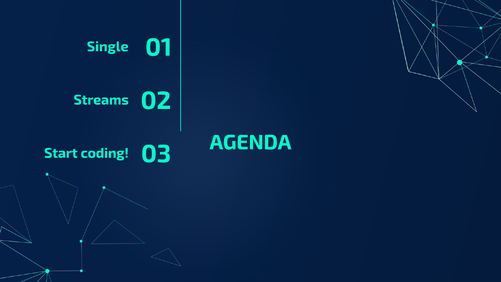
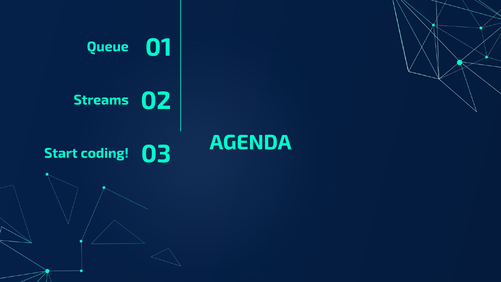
Single: Single -> Queue (108, 47)
